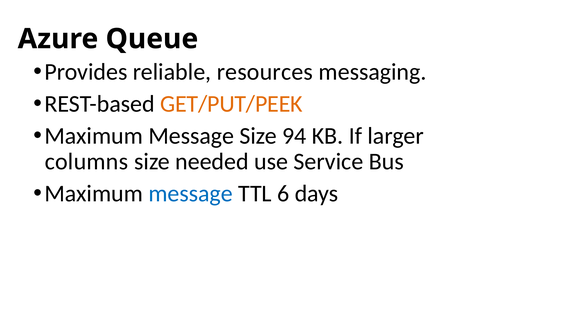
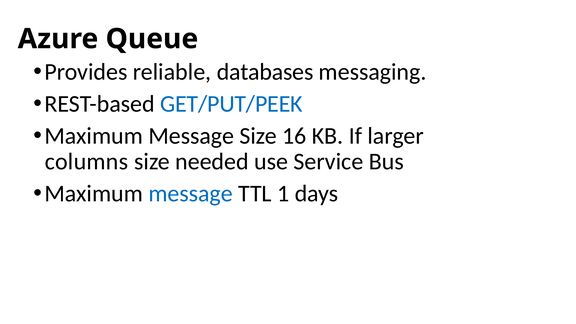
resources: resources -> databases (265, 72)
GET/PUT/PEEK colour: orange -> blue (231, 104)
94: 94 -> 16 (294, 136)
6: 6 -> 1 (283, 194)
